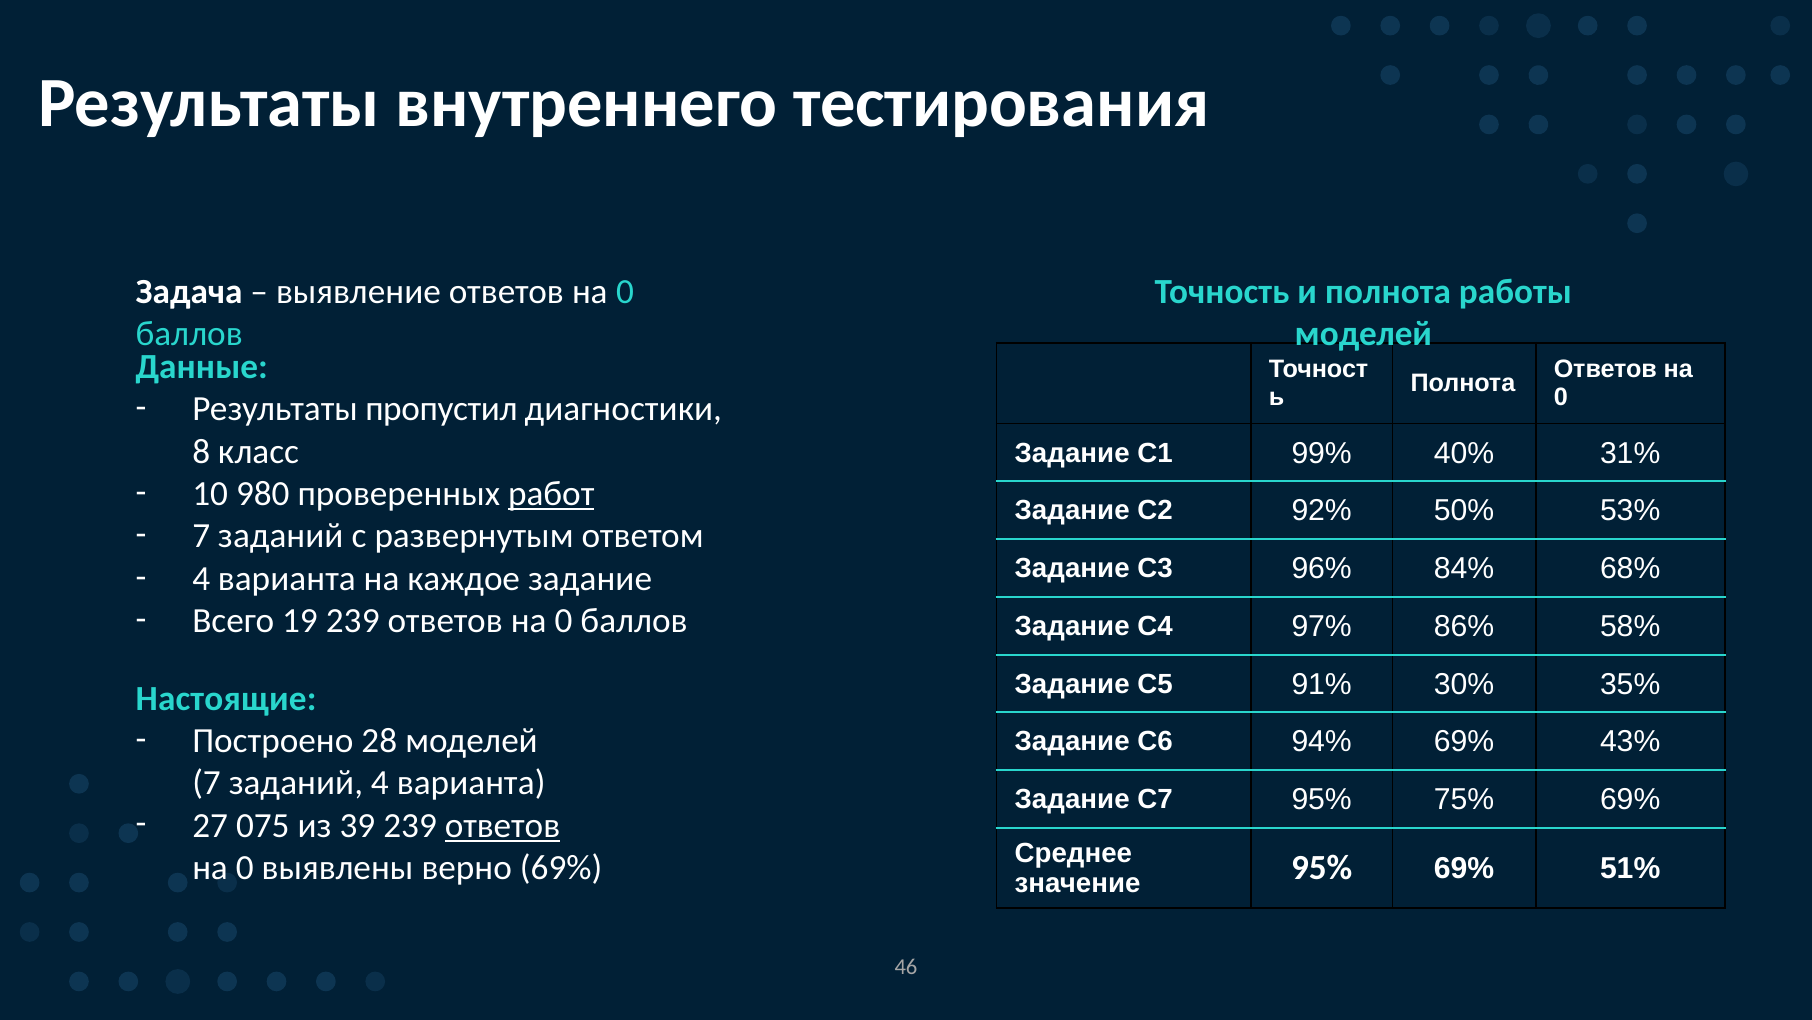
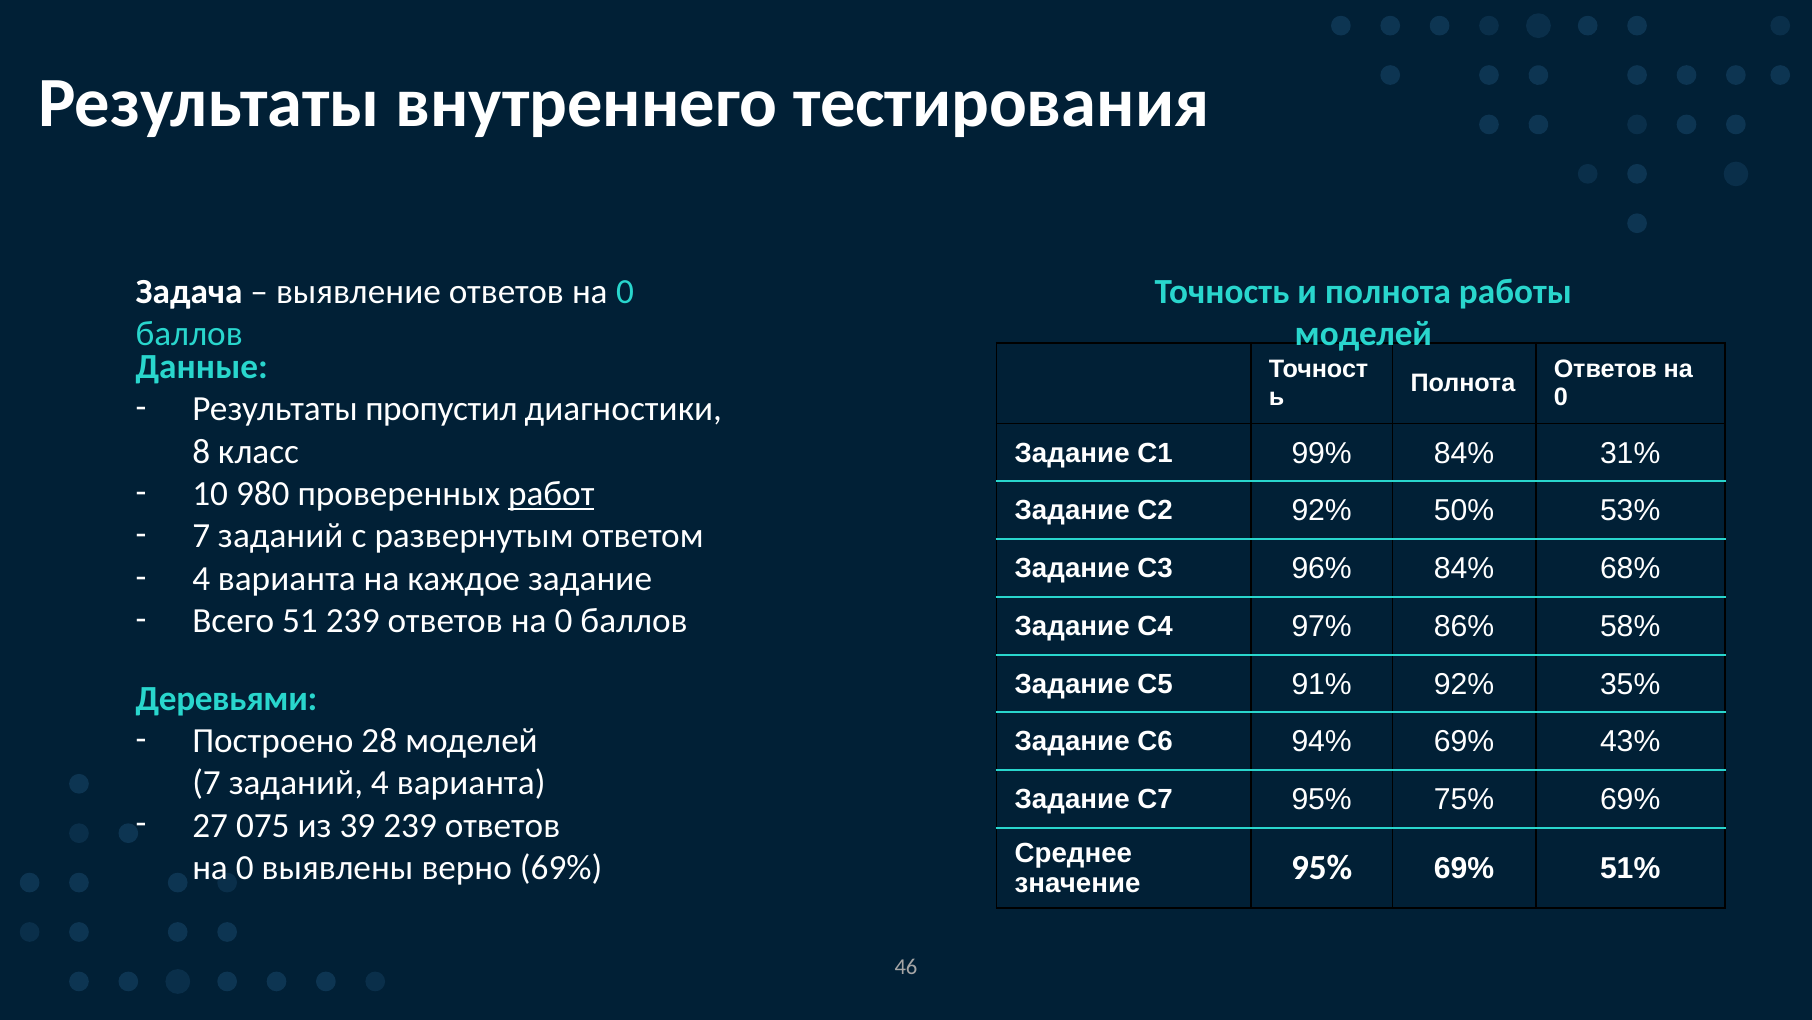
99% 40%: 40% -> 84% (1464, 453)
19: 19 -> 51 (300, 621)
91% 30%: 30% -> 92% (1464, 684)
Настоящие: Настоящие -> Деревьями (226, 698)
ответов underline: present -> none (502, 825)
